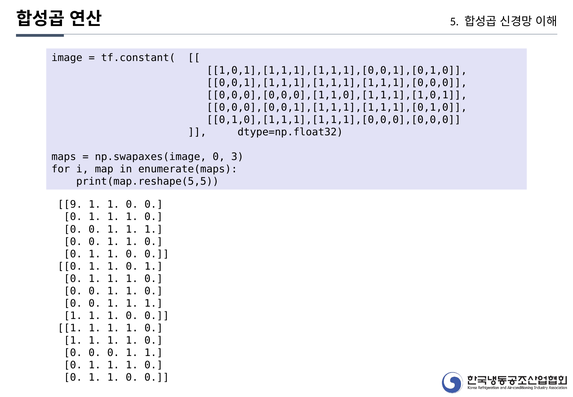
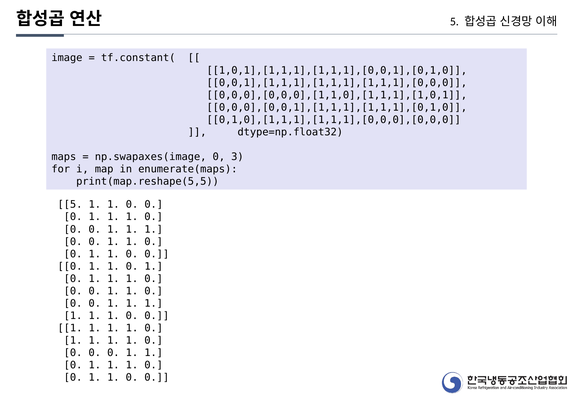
9: 9 -> 5 (70, 204)
